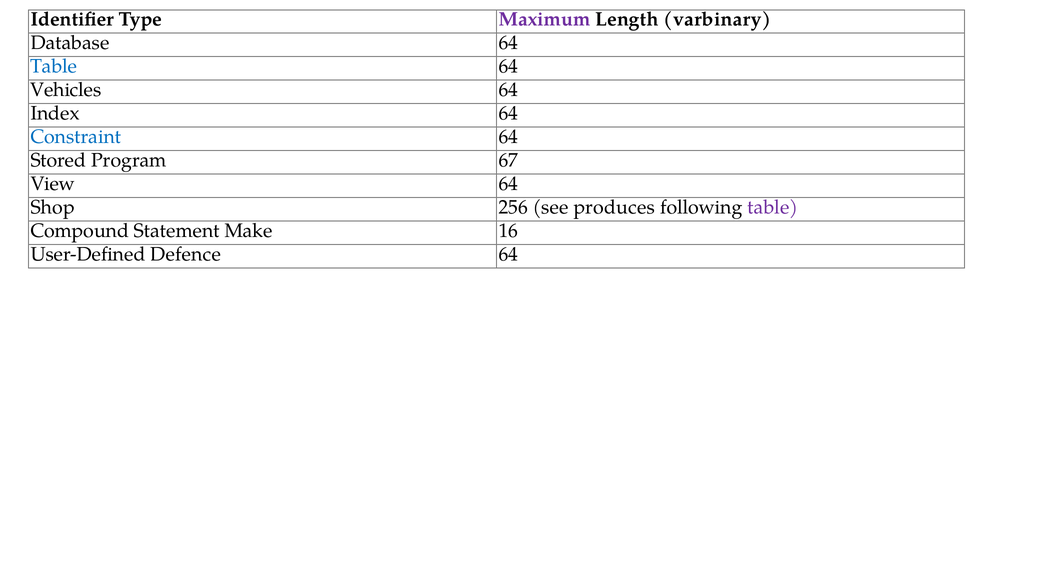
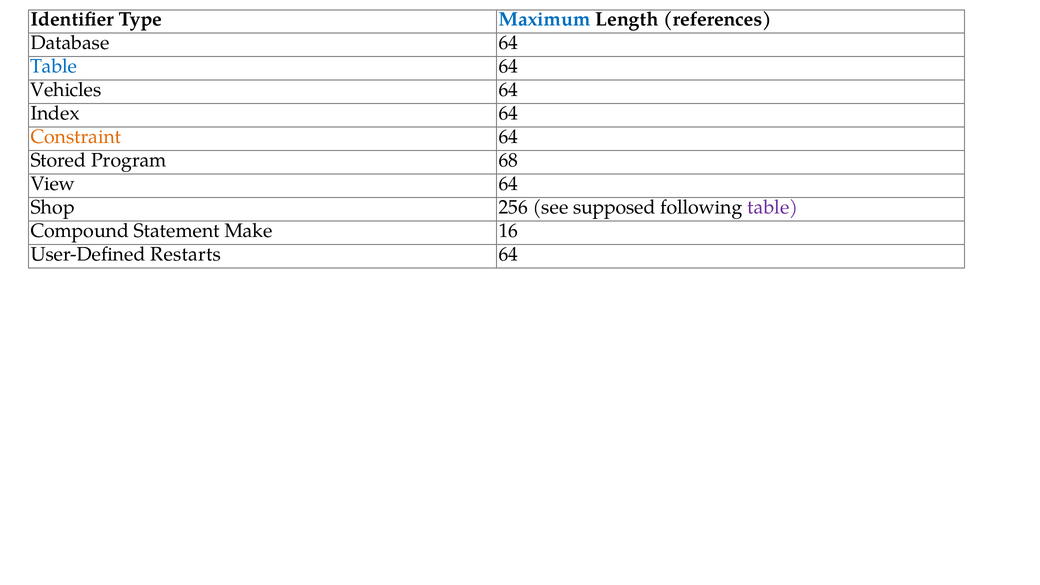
Maximum colour: purple -> blue (545, 19)
varbinary: varbinary -> references (717, 19)
Constraint colour: blue -> orange (76, 137)
67: 67 -> 68 (508, 160)
produces: produces -> supposed (614, 207)
Defence: Defence -> Restarts (186, 254)
